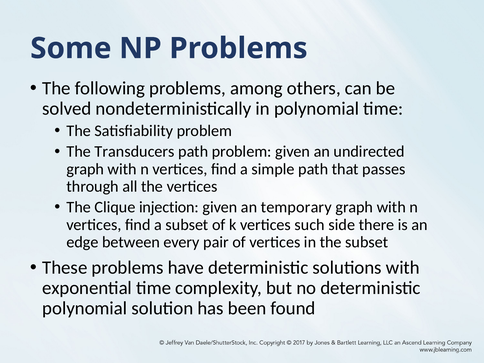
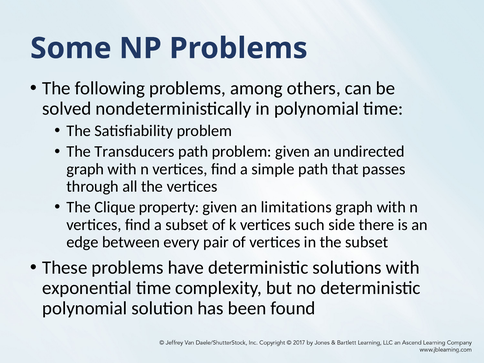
injection: injection -> property (169, 207)
temporary: temporary -> limitations (296, 207)
